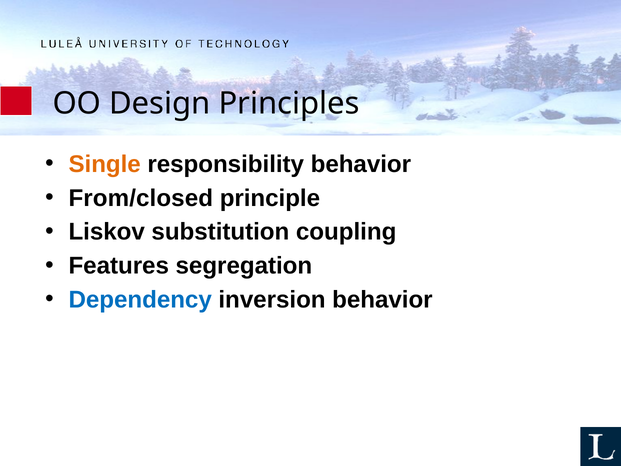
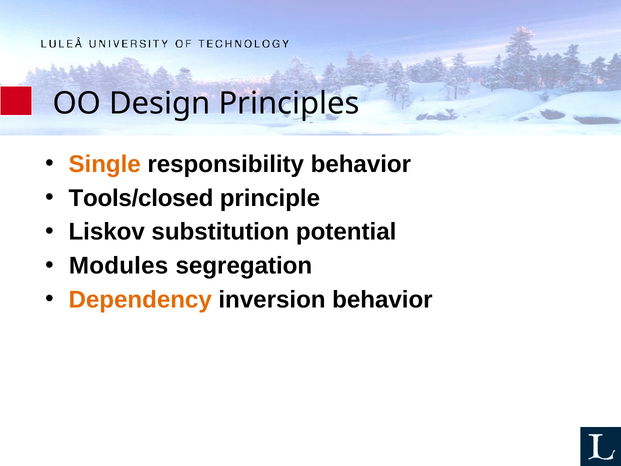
From/closed: From/closed -> Tools/closed (141, 198)
coupling: coupling -> potential (346, 232)
Features: Features -> Modules (119, 266)
Dependency colour: blue -> orange (140, 300)
